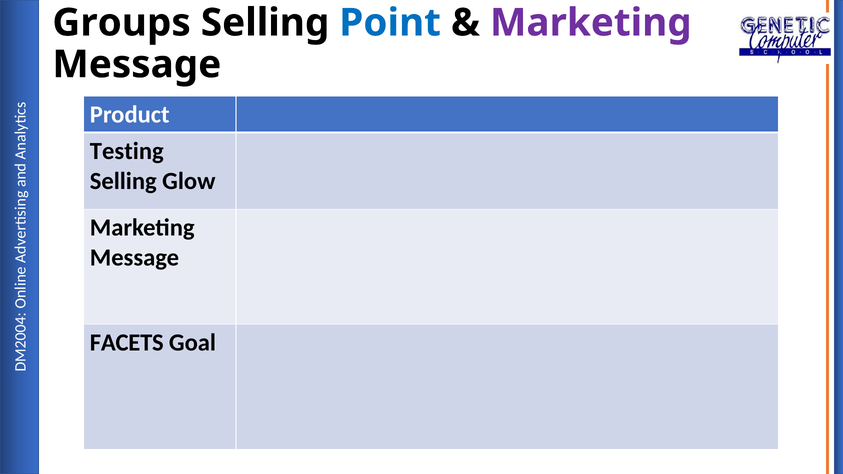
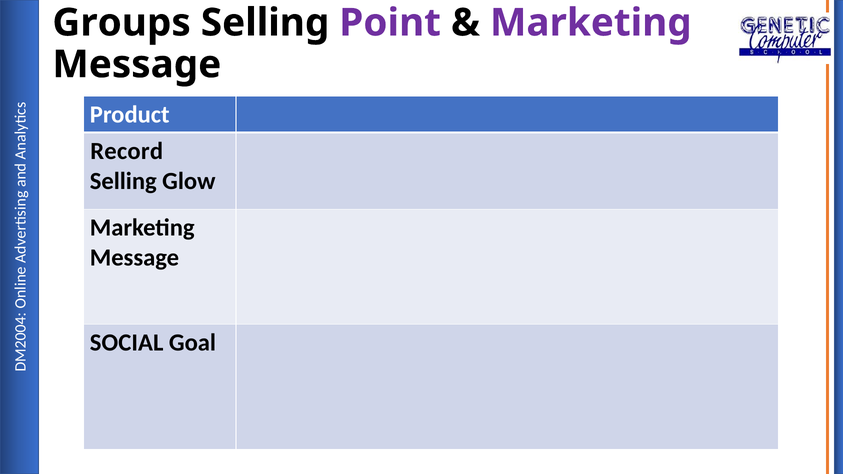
Point colour: blue -> purple (390, 23)
Testing: Testing -> Record (127, 151)
FACETS: FACETS -> SOCIAL (127, 343)
